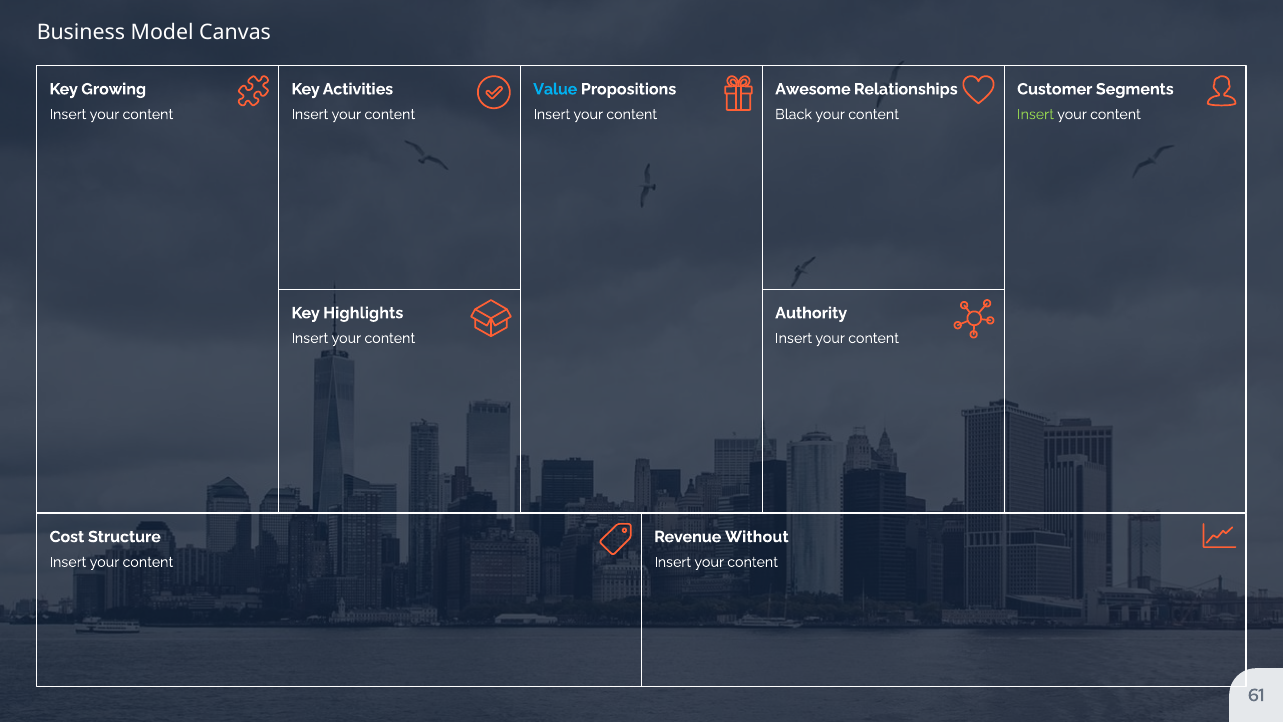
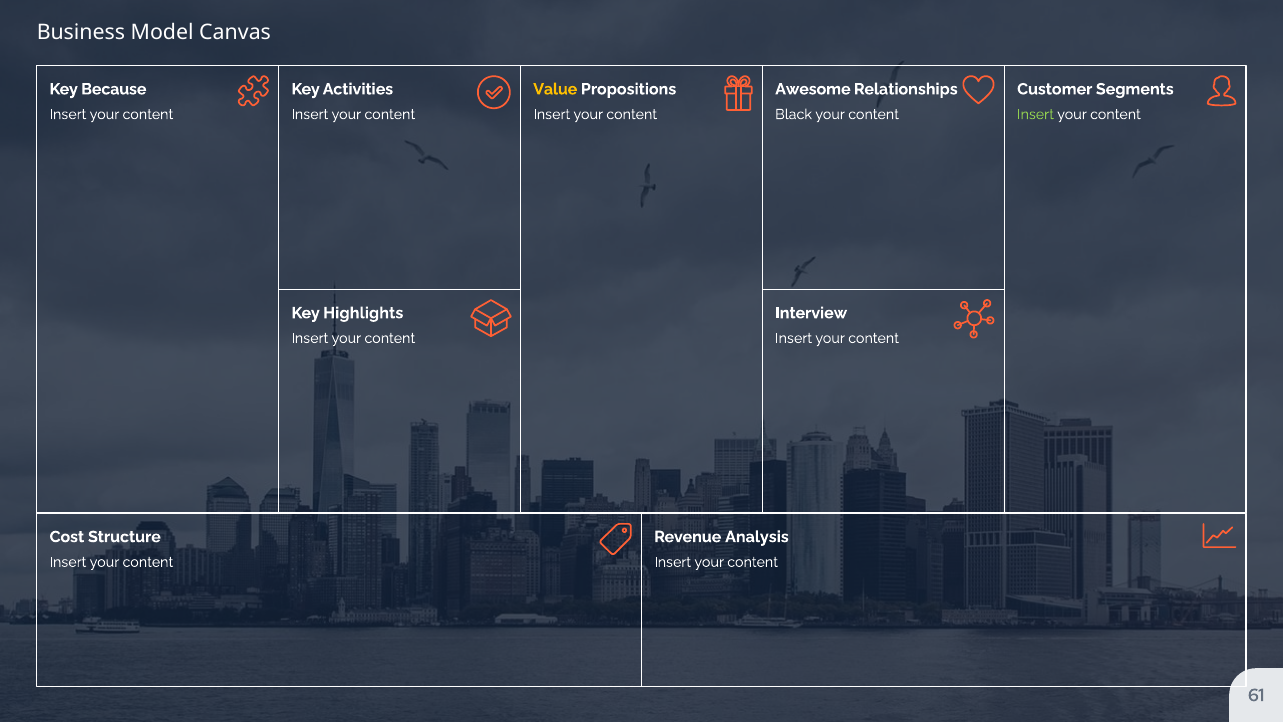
Growing: Growing -> Because (114, 89)
Value colour: light blue -> yellow (555, 89)
Authority: Authority -> Interview (811, 313)
Without: Without -> Analysis (757, 537)
